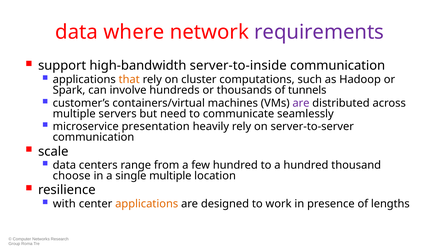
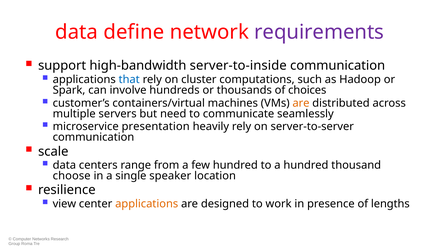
where: where -> define (134, 32)
that colour: orange -> blue (129, 80)
tunnels: tunnels -> choices (307, 90)
are colour: purple -> orange (301, 103)
single multiple: multiple -> speaker (170, 176)
with: with -> view (64, 204)
